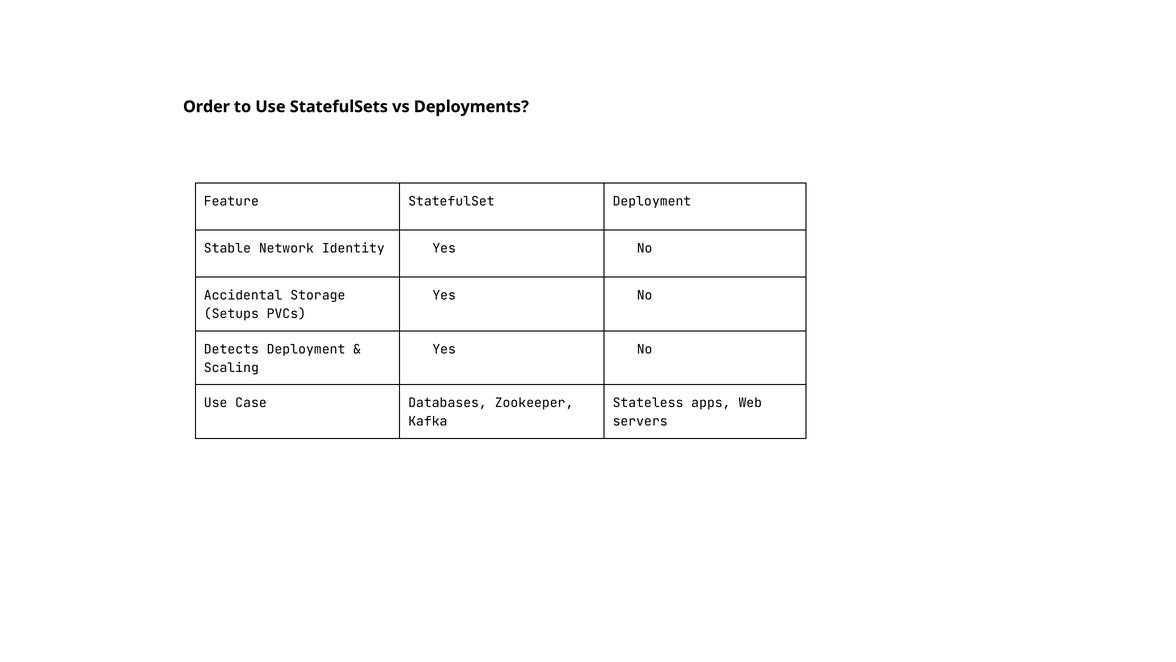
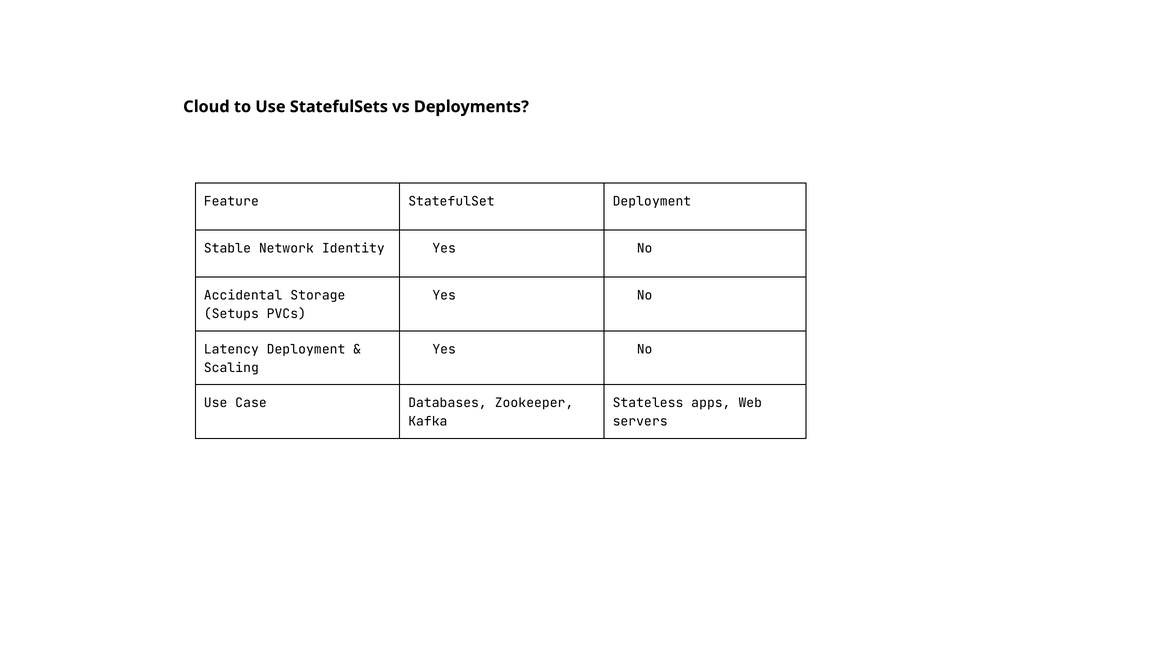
Order: Order -> Cloud (206, 107)
Detects: Detects -> Latency (231, 349)
